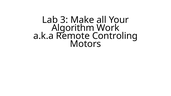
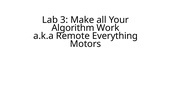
Controling: Controling -> Everything (115, 36)
